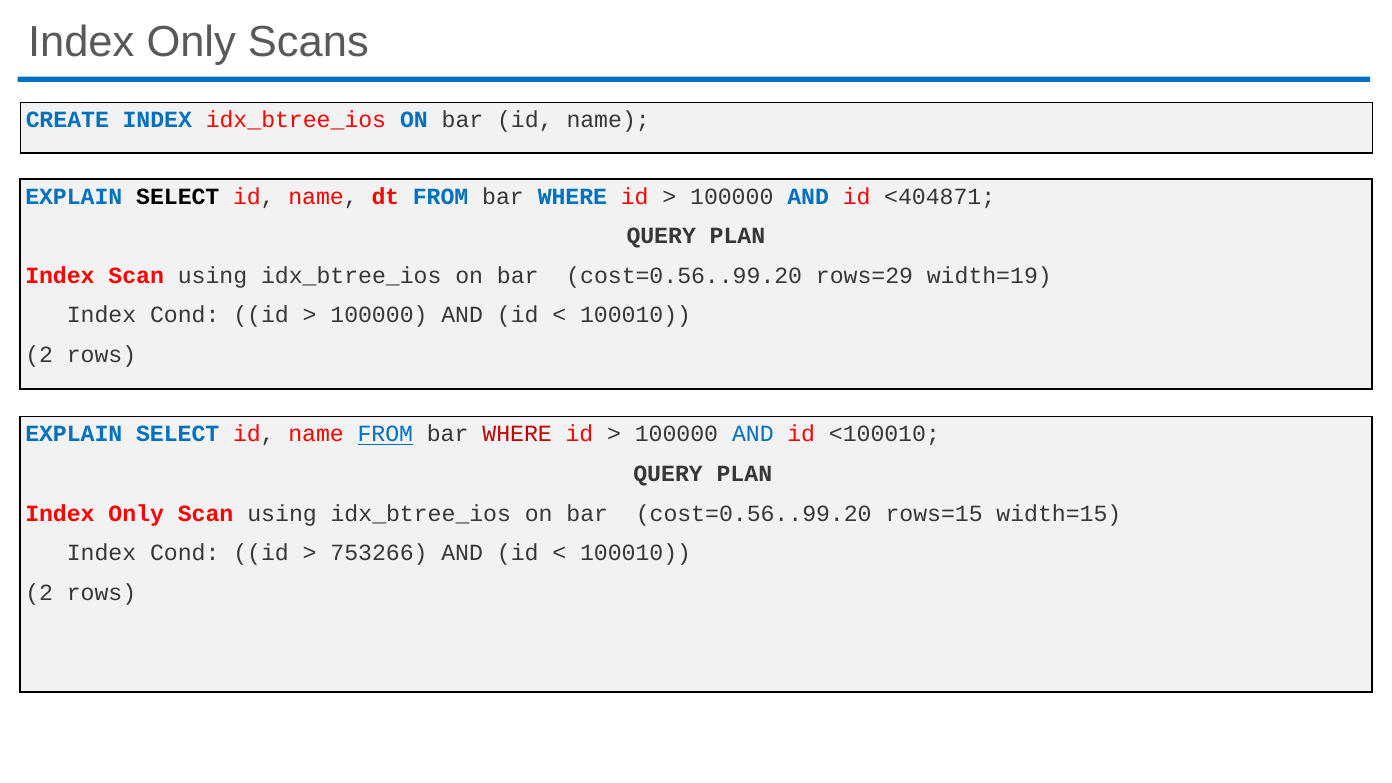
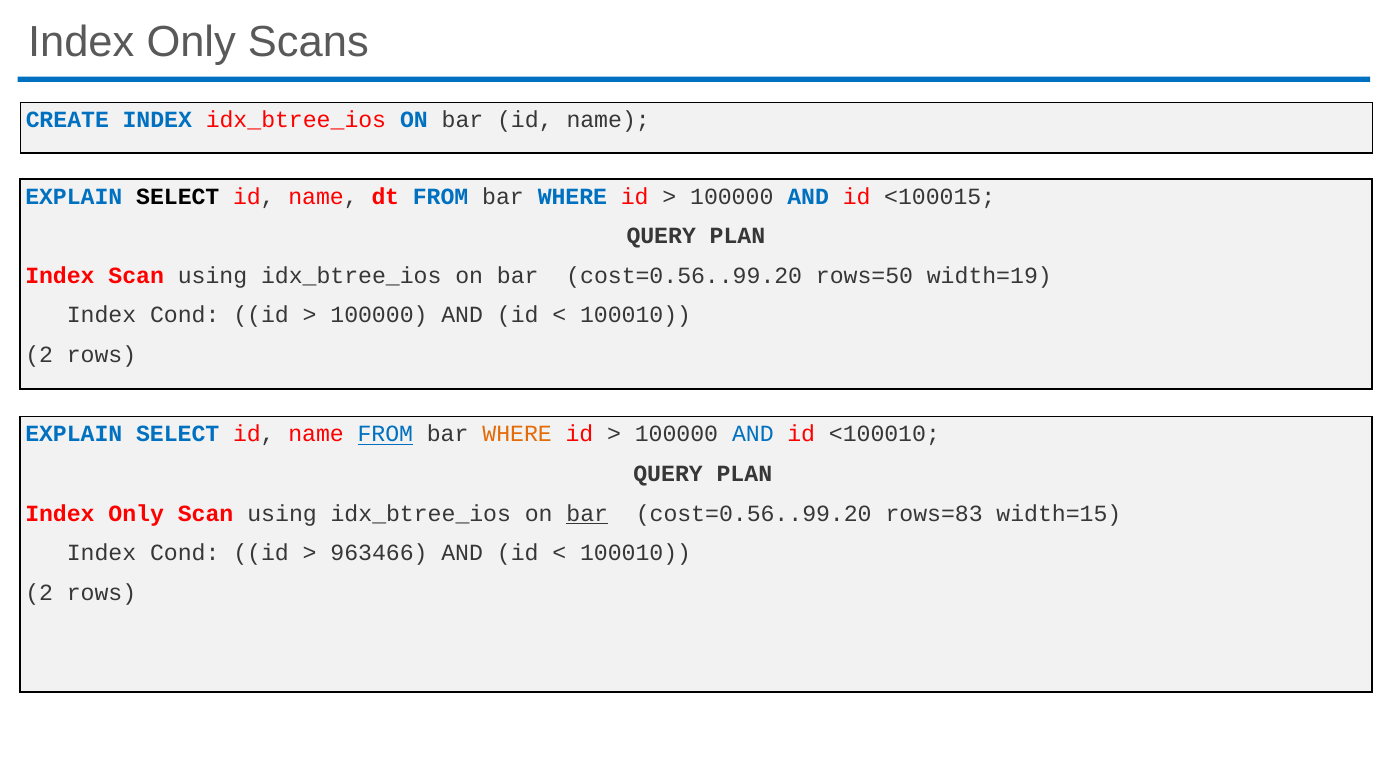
<404871: <404871 -> <100015 (940, 196)
rows=29: rows=29 -> rows=50 (865, 276)
WHERE colour: red -> orange (517, 434)
bar underline: none -> present (587, 513)
rows=15: rows=15 -> rows=83 (934, 513)
753266: 753266 -> 963466 (379, 553)
